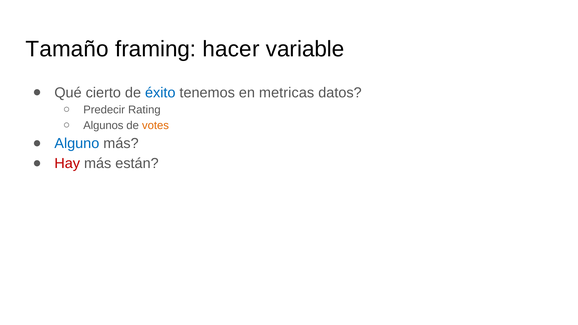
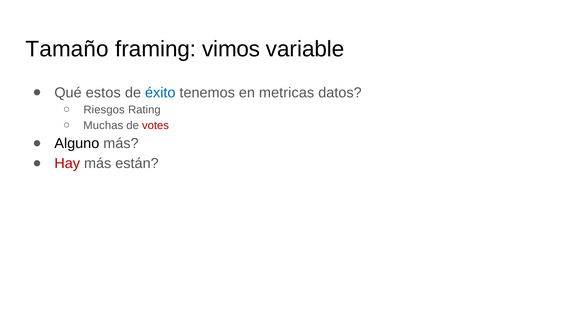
hacer: hacer -> vimos (231, 49)
cierto: cierto -> estos (103, 93)
Predecir: Predecir -> Riesgos (104, 110)
Algunos: Algunos -> Muchas (103, 125)
votes colour: orange -> red (156, 125)
Alguno colour: blue -> black (77, 144)
